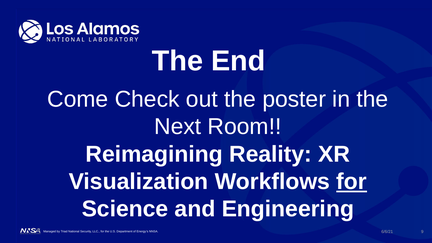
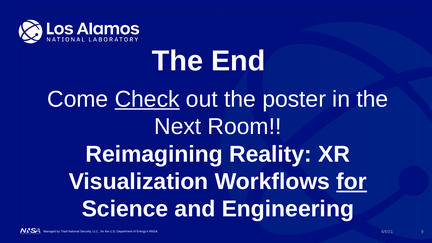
Check underline: none -> present (147, 99)
